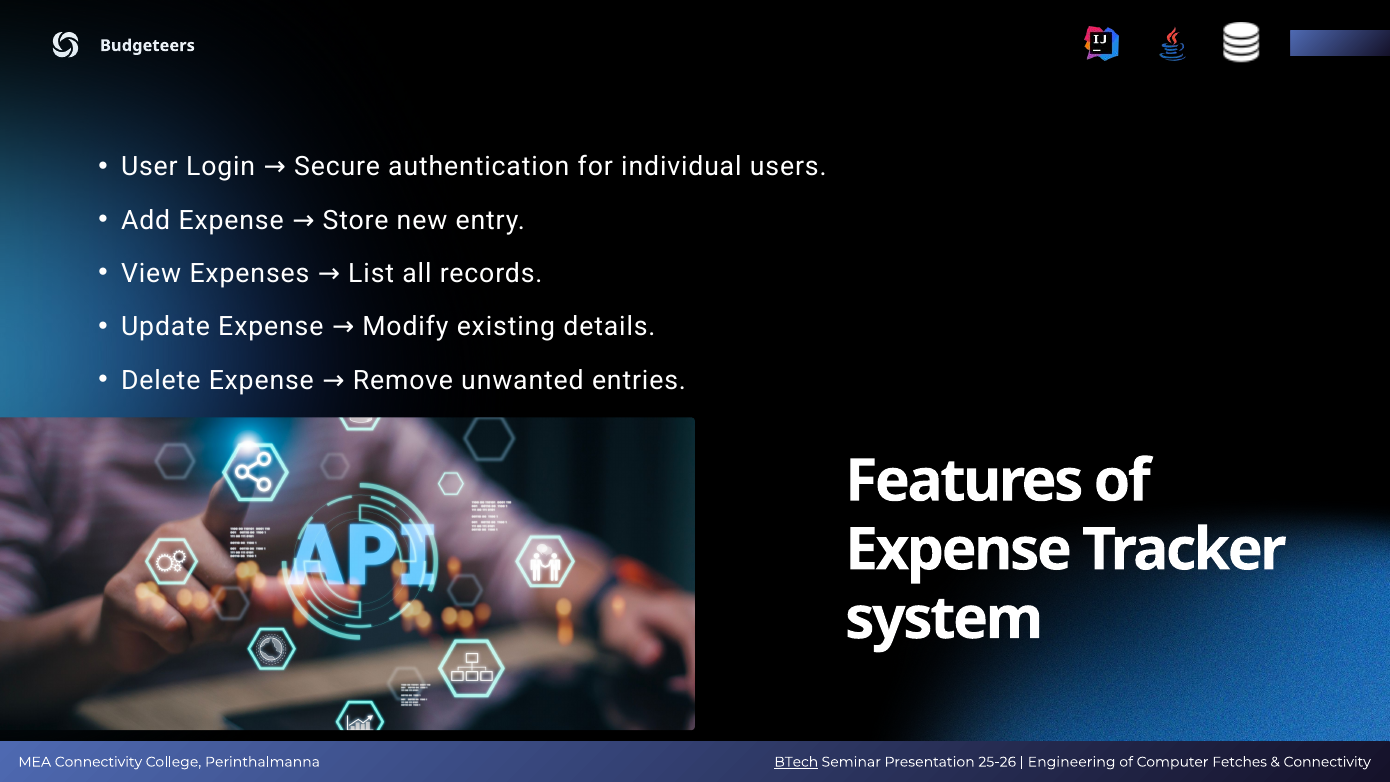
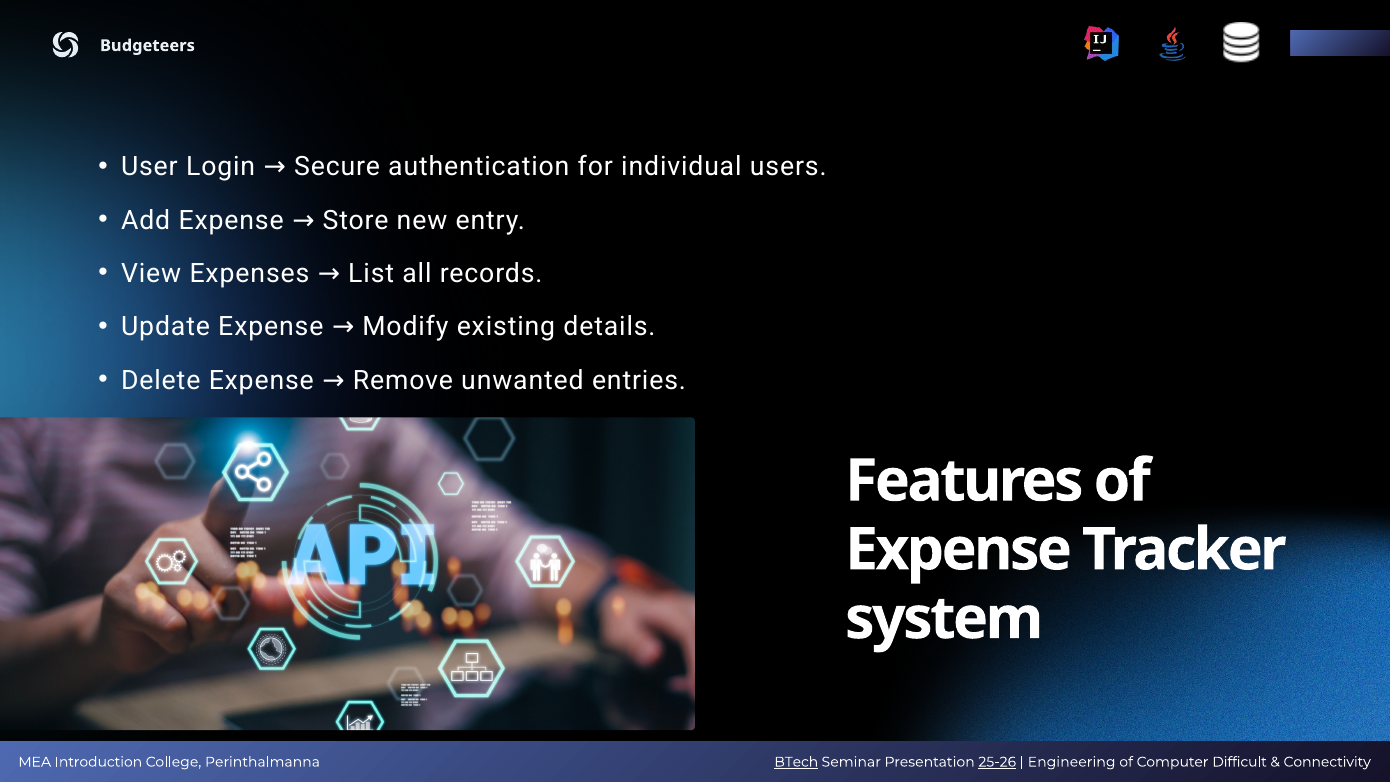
MEA Connectivity: Connectivity -> Introduction (98, 762)
25-26 underline: none -> present (997, 762)
Fetches: Fetches -> Difficult (1240, 762)
